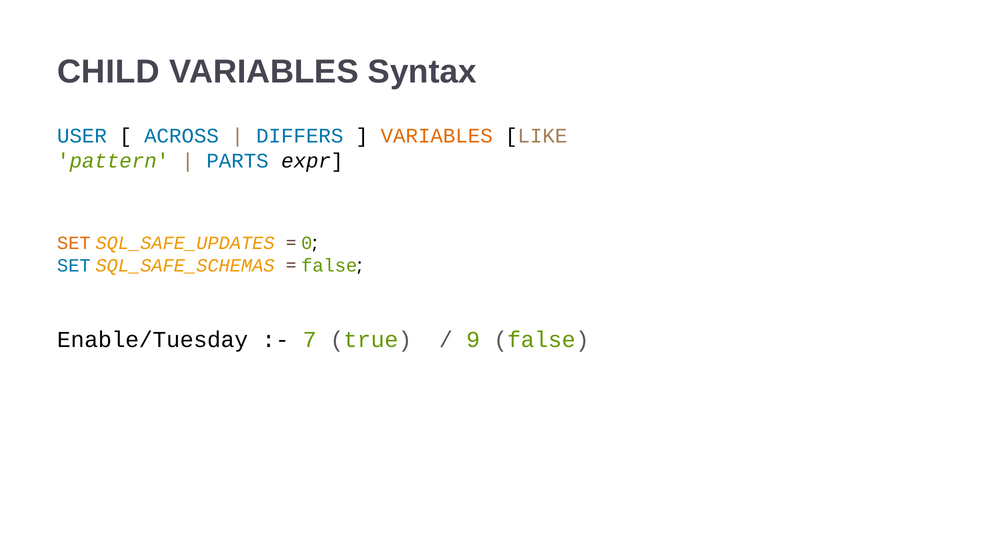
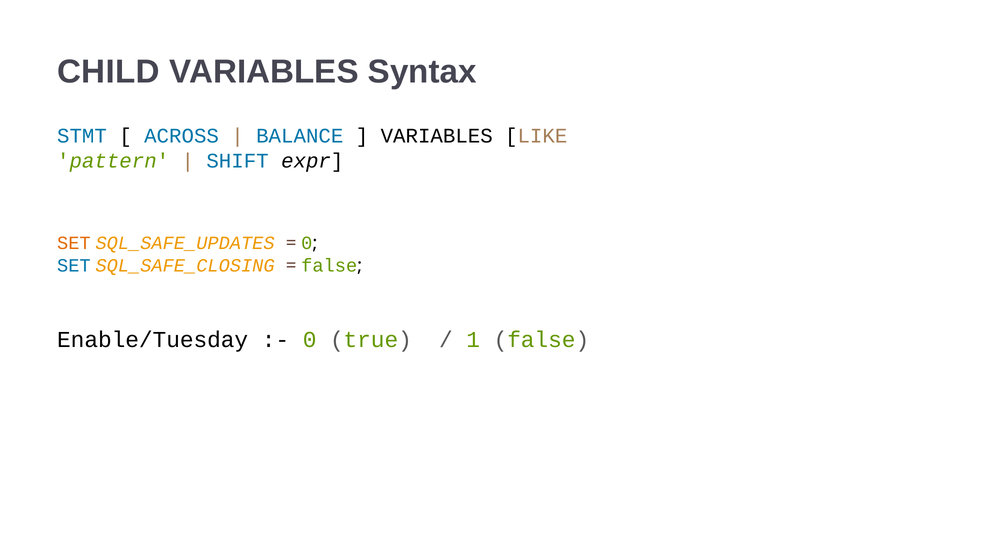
USER: USER -> STMT (82, 136)
DIFFERS: DIFFERS -> BALANCE (300, 136)
VARIABLES colour: orange -> black (437, 136)
PARTS: PARTS -> SHIFT (238, 161)
SQL_SAFE_SCHEMAS: SQL_SAFE_SCHEMAS -> SQL_SAFE_CLOSING (185, 265)
7: 7 -> 0 (310, 340)
9: 9 -> 1 (473, 340)
